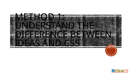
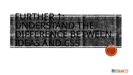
METHOD: METHOD -> FURTHER (35, 17)
